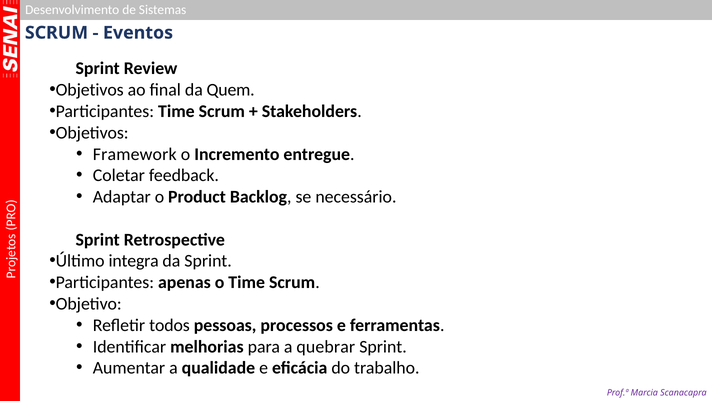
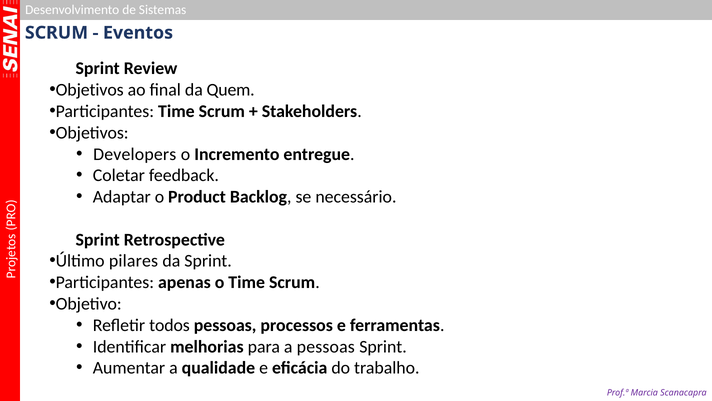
Framework: Framework -> Developers (135, 154)
integra: integra -> pilares (133, 261)
a quebrar: quebrar -> pessoas (326, 346)
